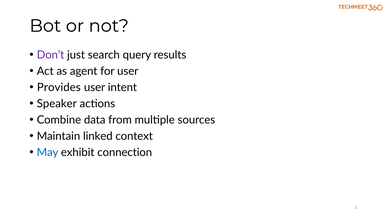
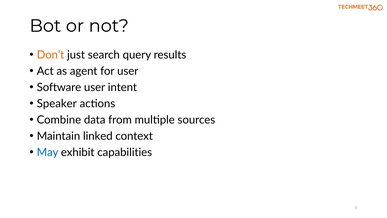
Don’t colour: purple -> orange (51, 55)
Provides: Provides -> Software (59, 87)
connection: connection -> capabilities (125, 152)
